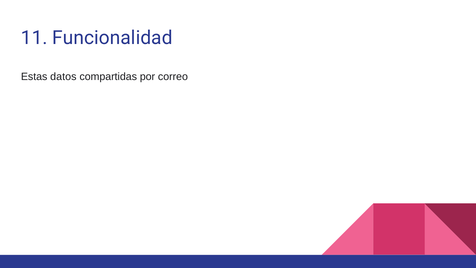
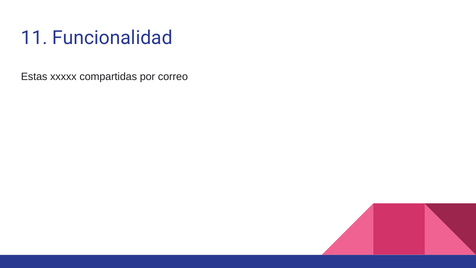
datos: datos -> xxxxx (63, 76)
